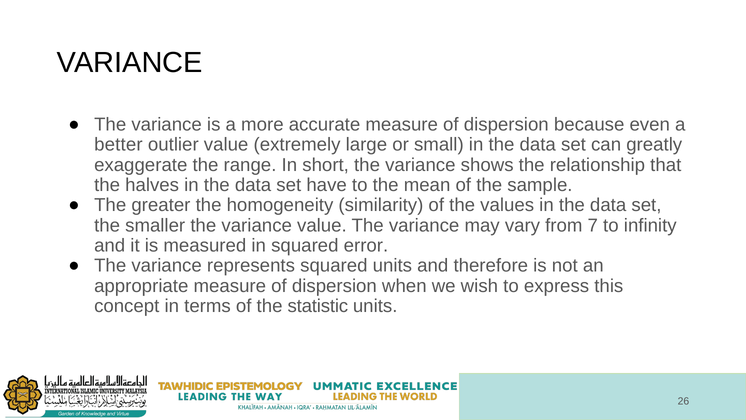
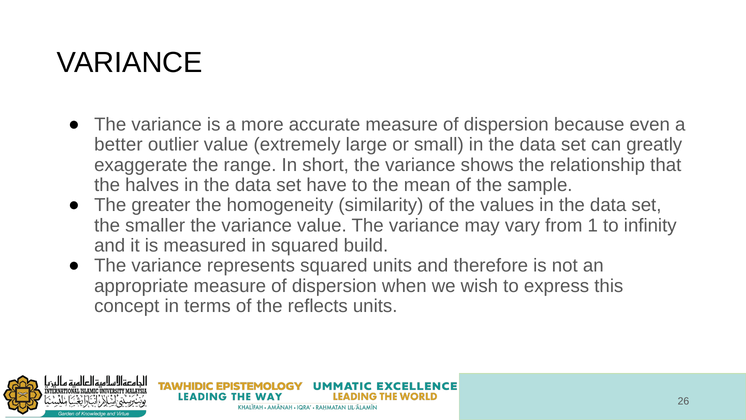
7: 7 -> 1 (593, 225)
error: error -> build (366, 245)
statistic: statistic -> reflects (318, 306)
